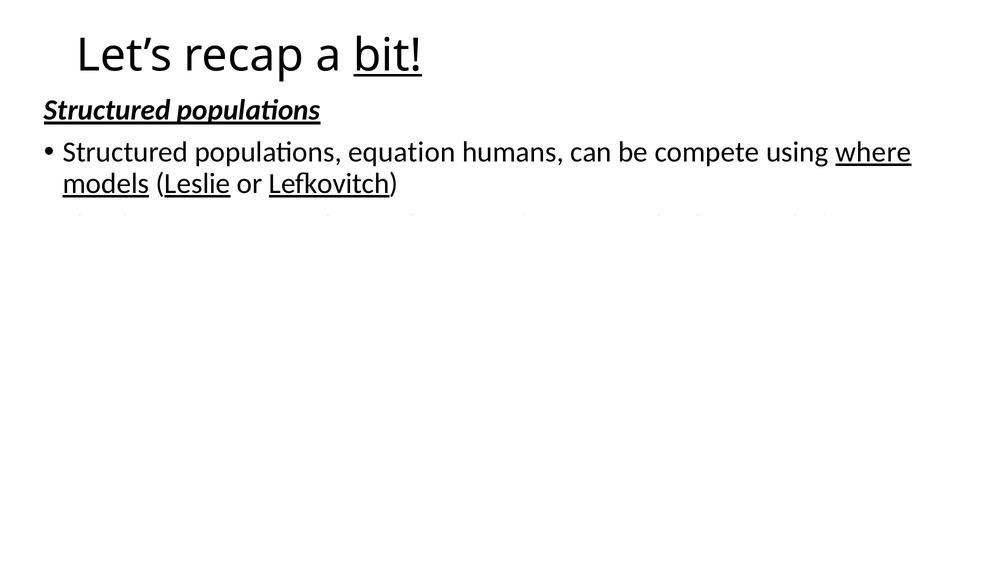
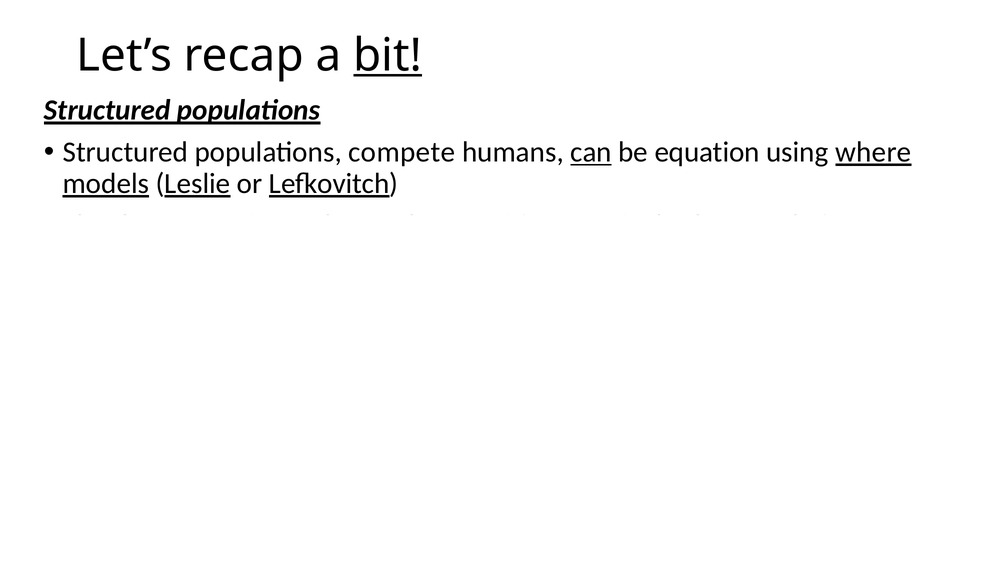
equation: equation -> compete (402, 152)
can underline: none -> present (591, 152)
compete: compete -> equation (707, 152)
